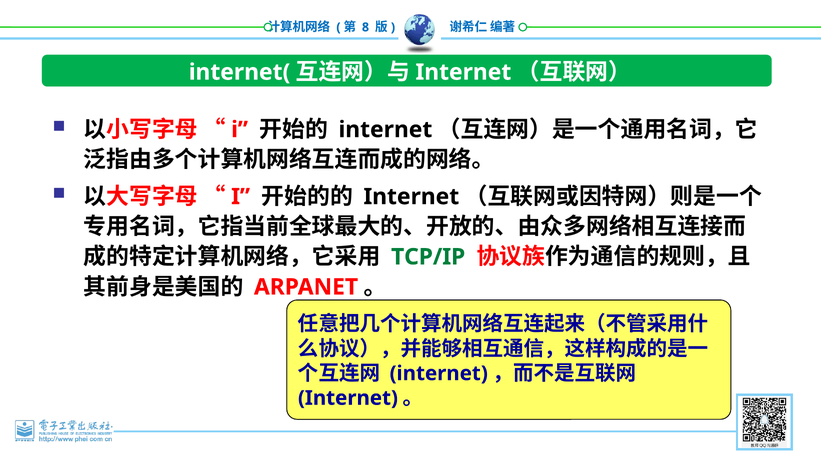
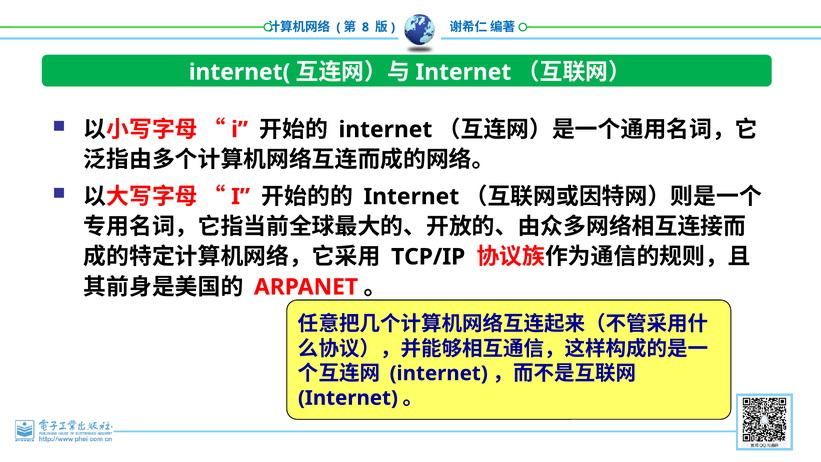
TCP/IP colour: green -> black (428, 257)
